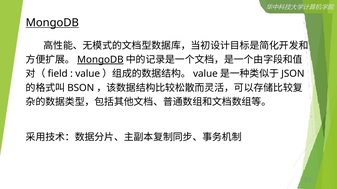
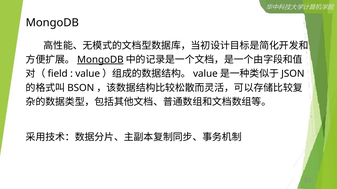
MongoDB underline: present -> none (52, 23)
